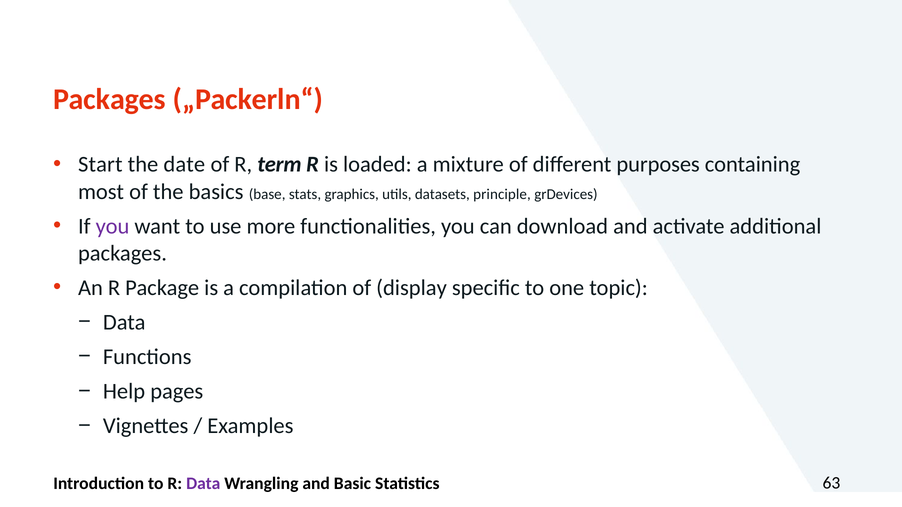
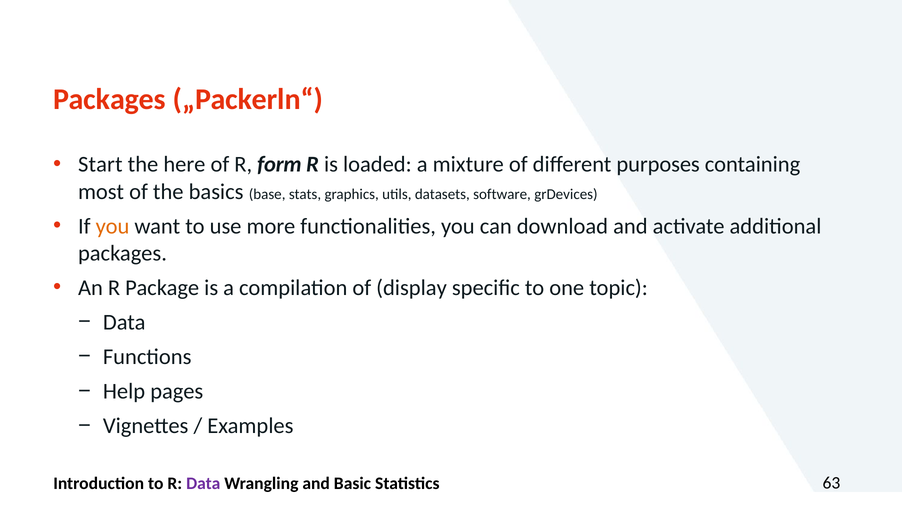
date: date -> here (184, 165)
term: term -> form (279, 165)
principle: principle -> software (502, 194)
you colour: purple -> orange (113, 226)
